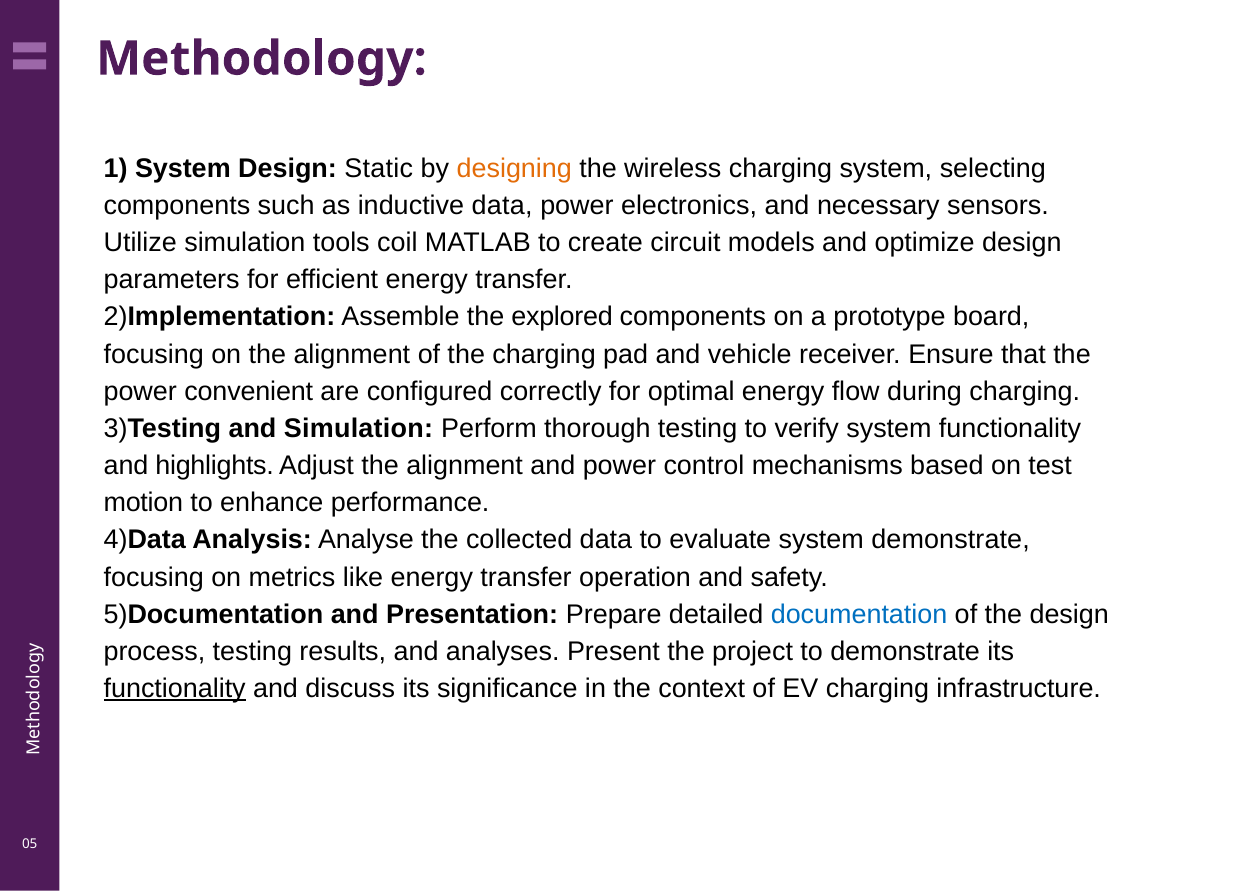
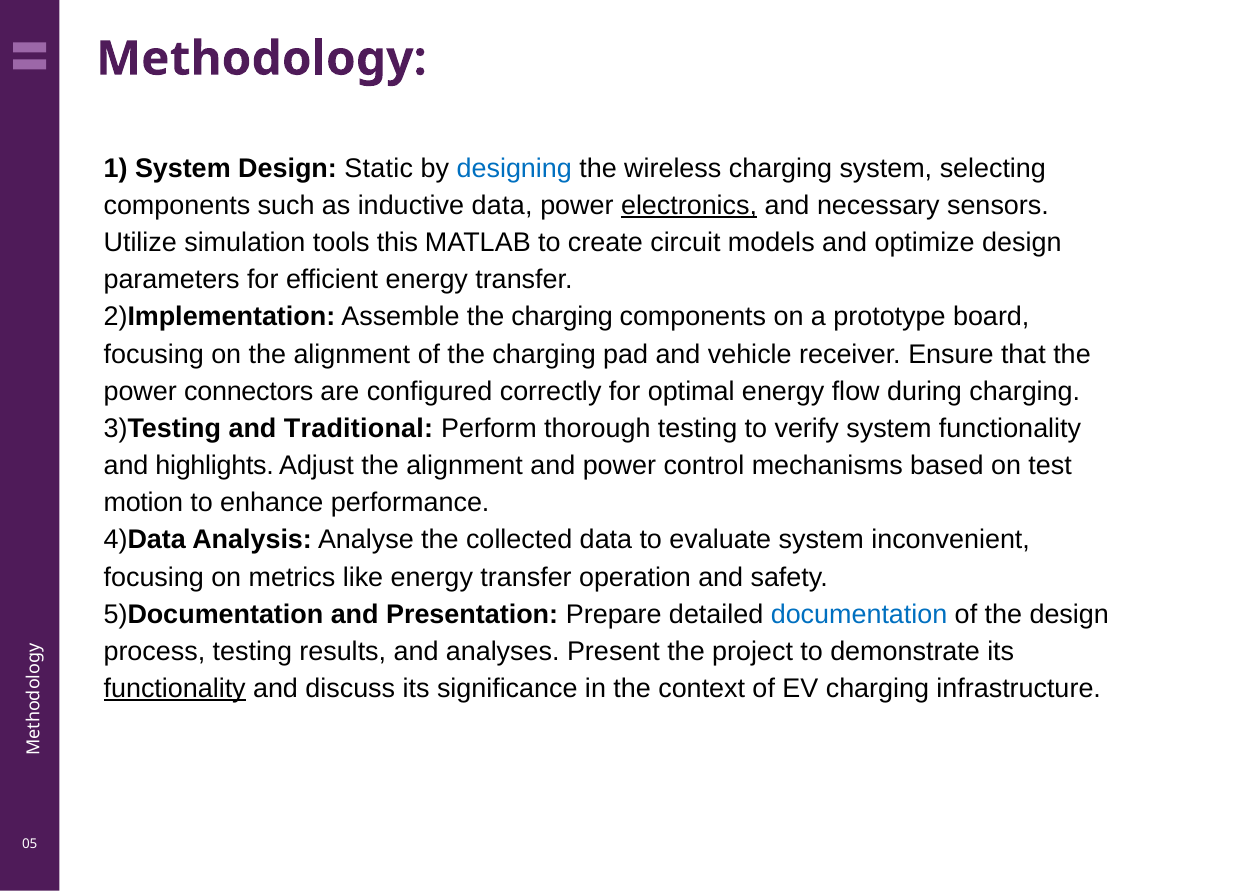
designing colour: orange -> blue (514, 168)
electronics underline: none -> present (689, 206)
coil: coil -> this (397, 243)
Assemble the explored: explored -> charging (562, 317)
convenient: convenient -> connectors (249, 391)
and Simulation: Simulation -> Traditional (359, 429)
system demonstrate: demonstrate -> inconvenient (951, 540)
